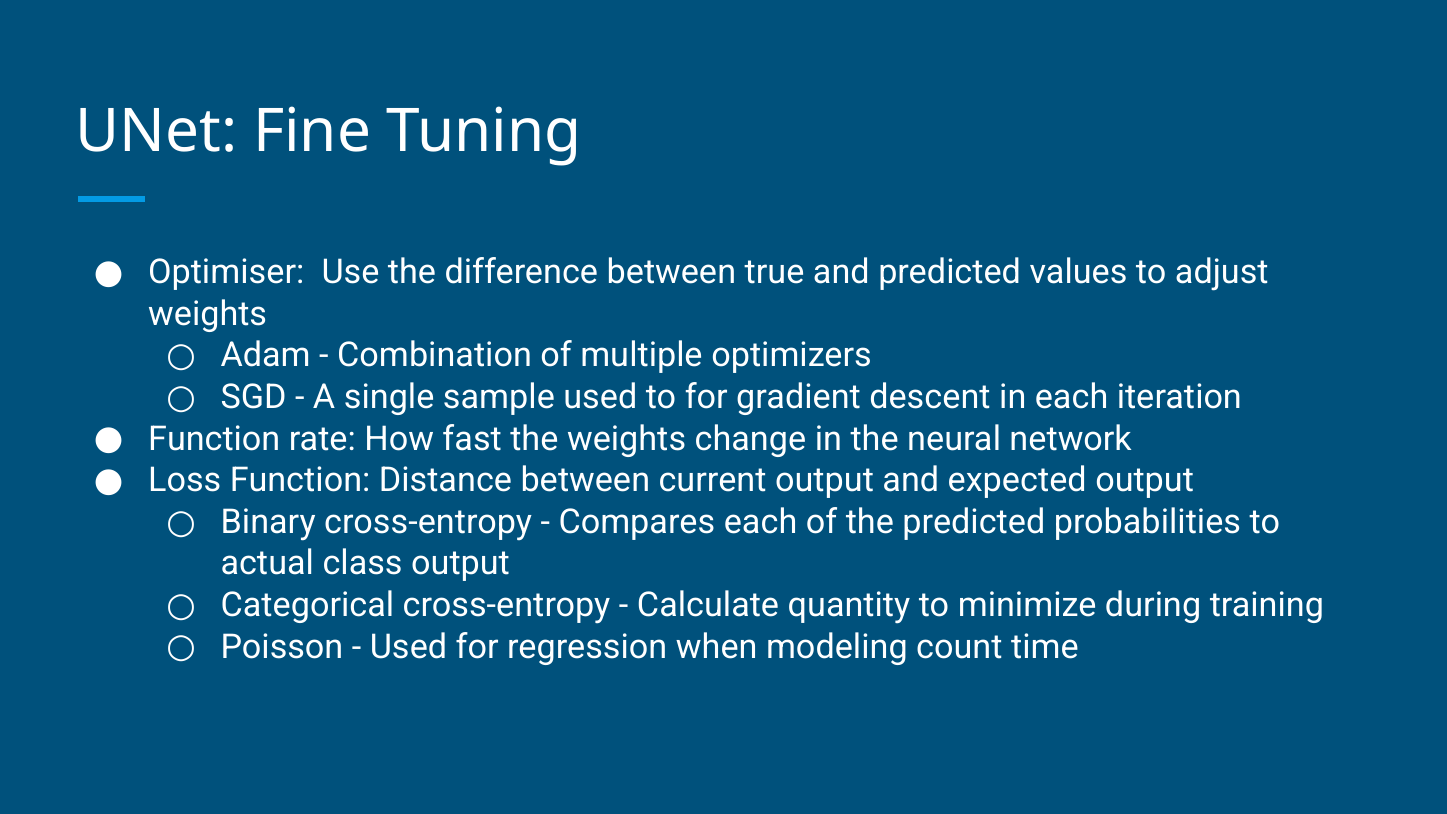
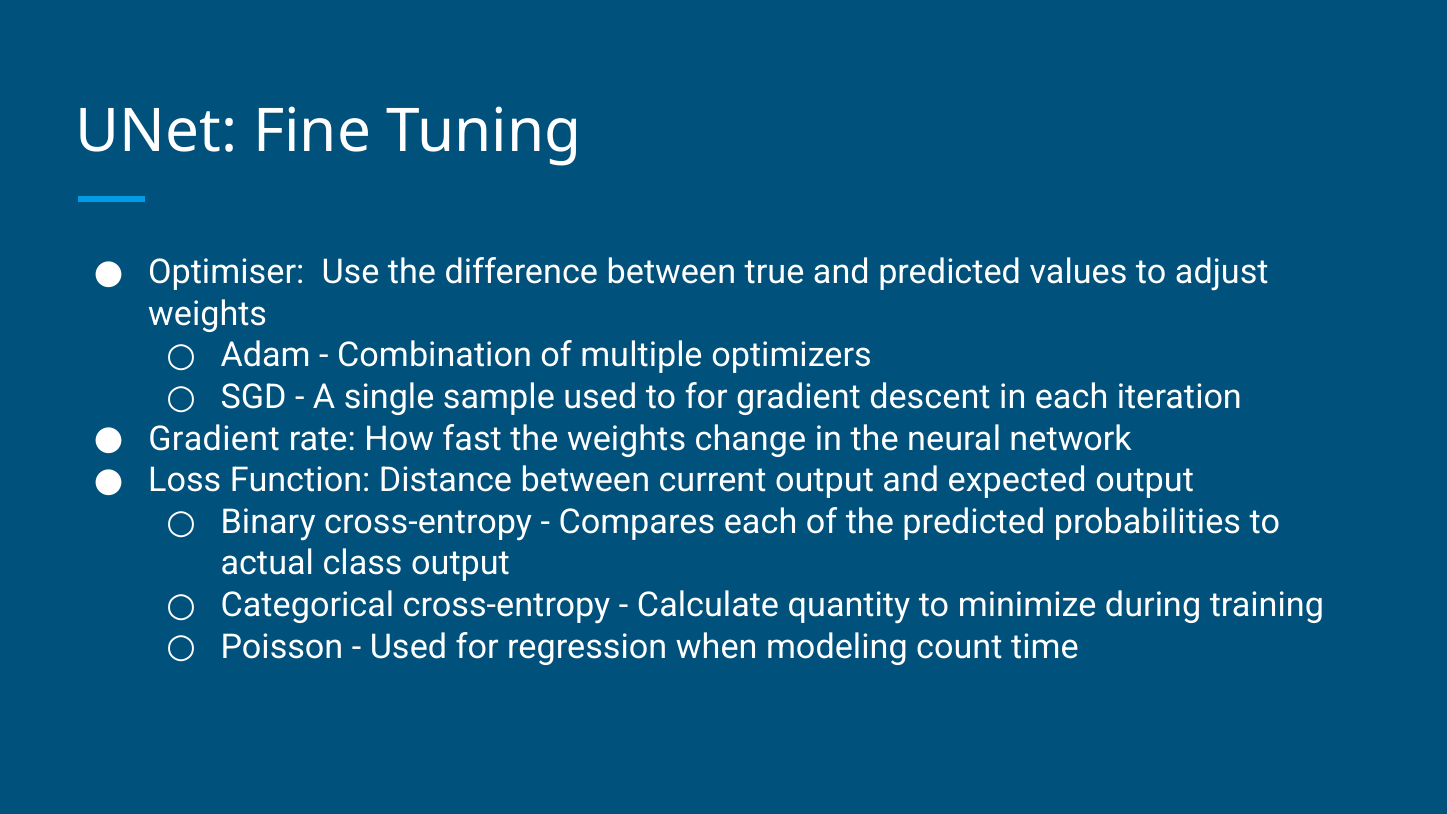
Function: Function -> Gradient (214, 439)
